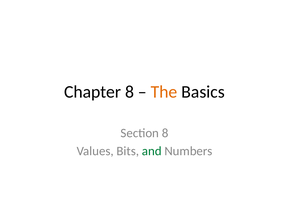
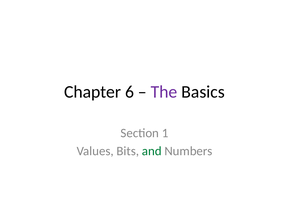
Chapter 8: 8 -> 6 (129, 92)
The colour: orange -> purple (164, 92)
Section 8: 8 -> 1 (165, 133)
